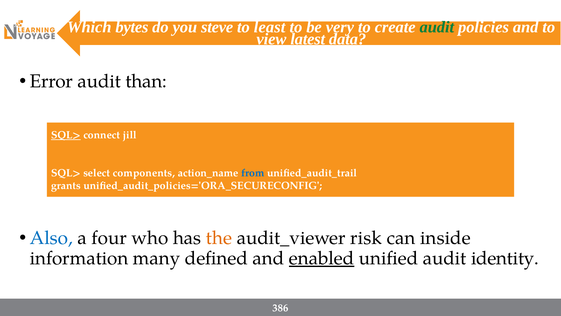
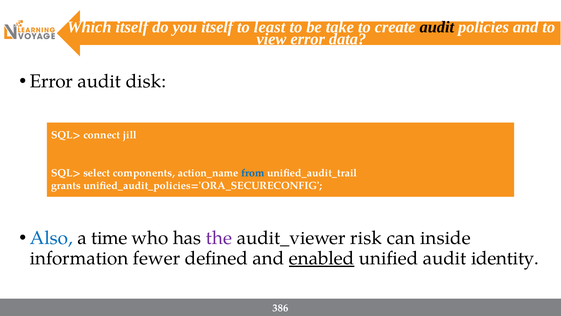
Which bytes: bytes -> itself (132, 27)
you steve: steve -> itself (217, 27)
very: very -> take (340, 27)
audit colour: green -> black (437, 27)
view latest: latest -> error (308, 39)
than: than -> disk (146, 81)
SQL> underline: present -> none (66, 135)
four: four -> time (109, 238)
the colour: orange -> purple (219, 238)
many: many -> fewer (157, 258)
